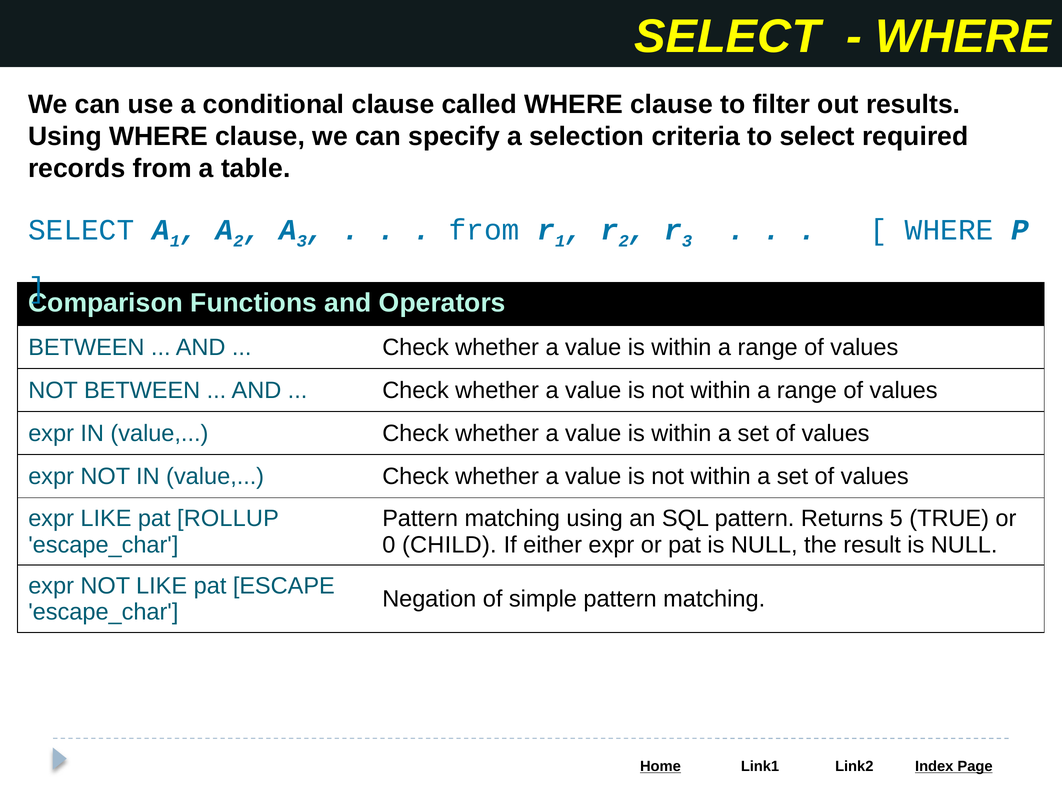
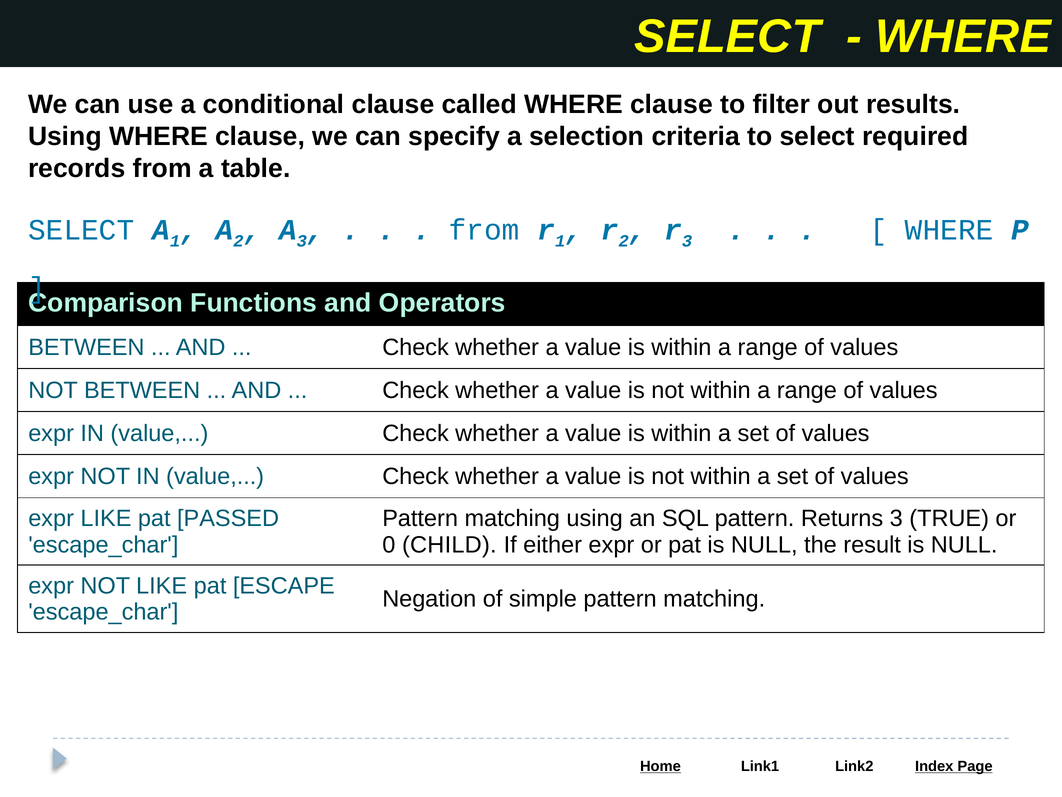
ROLLUP: ROLLUP -> PASSED (228, 518)
Returns 5: 5 -> 3 (896, 518)
